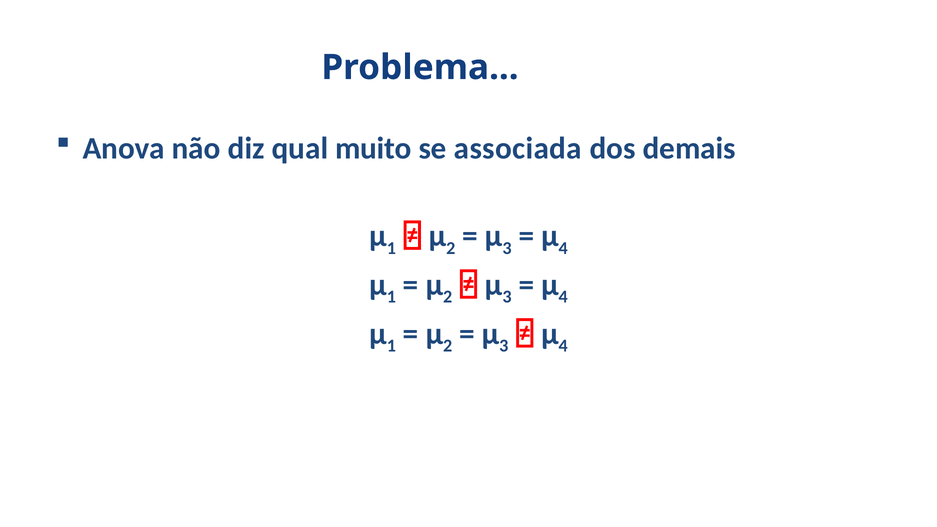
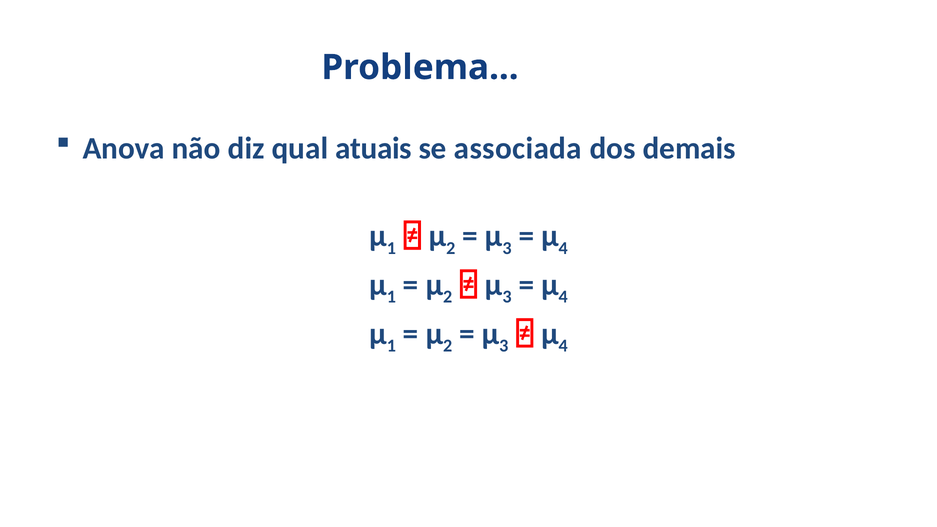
muito: muito -> atuais (373, 149)
